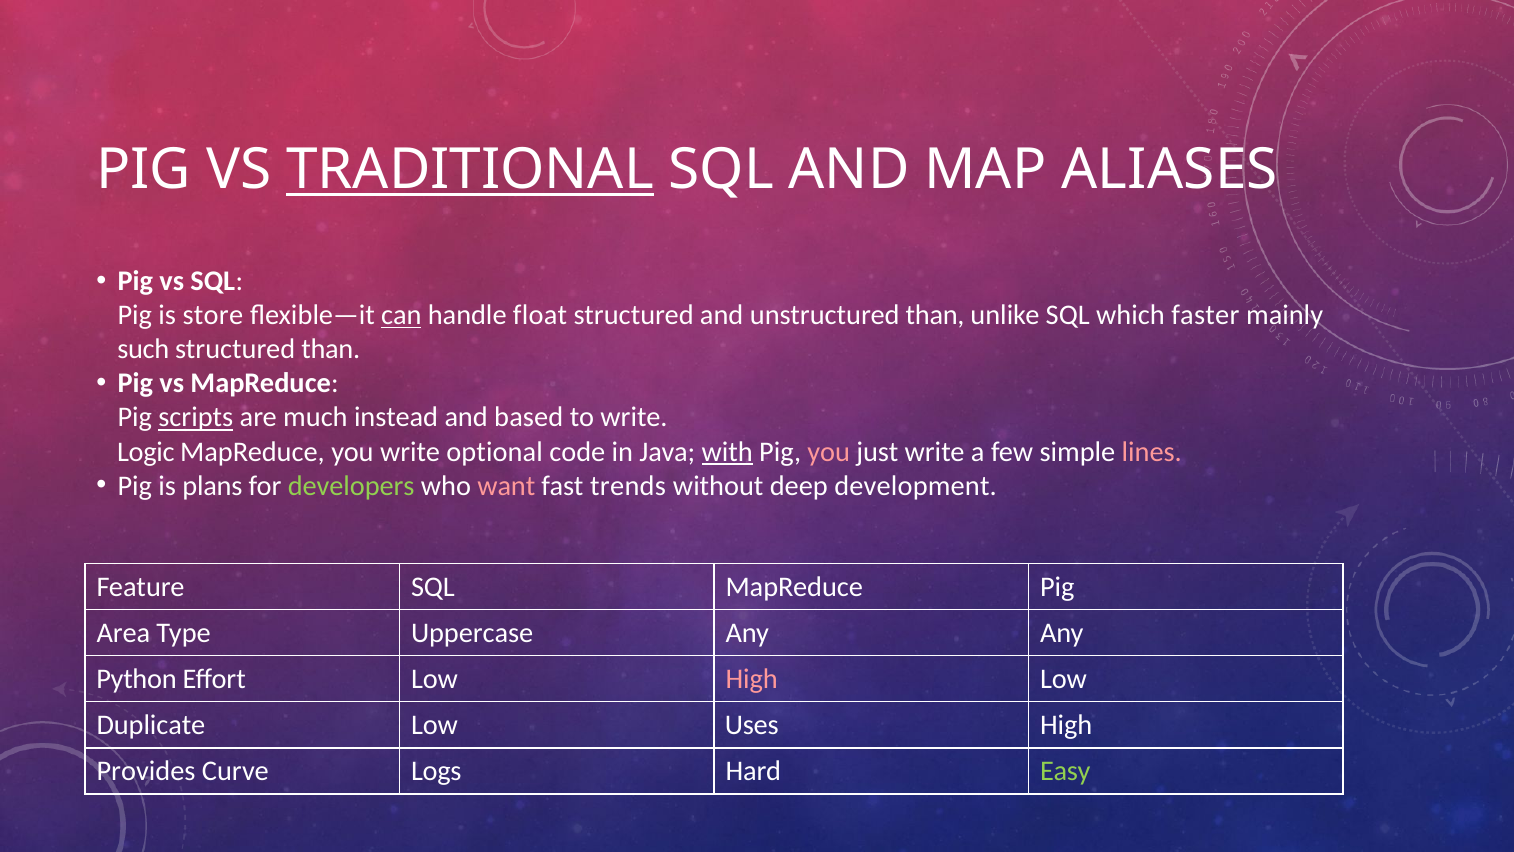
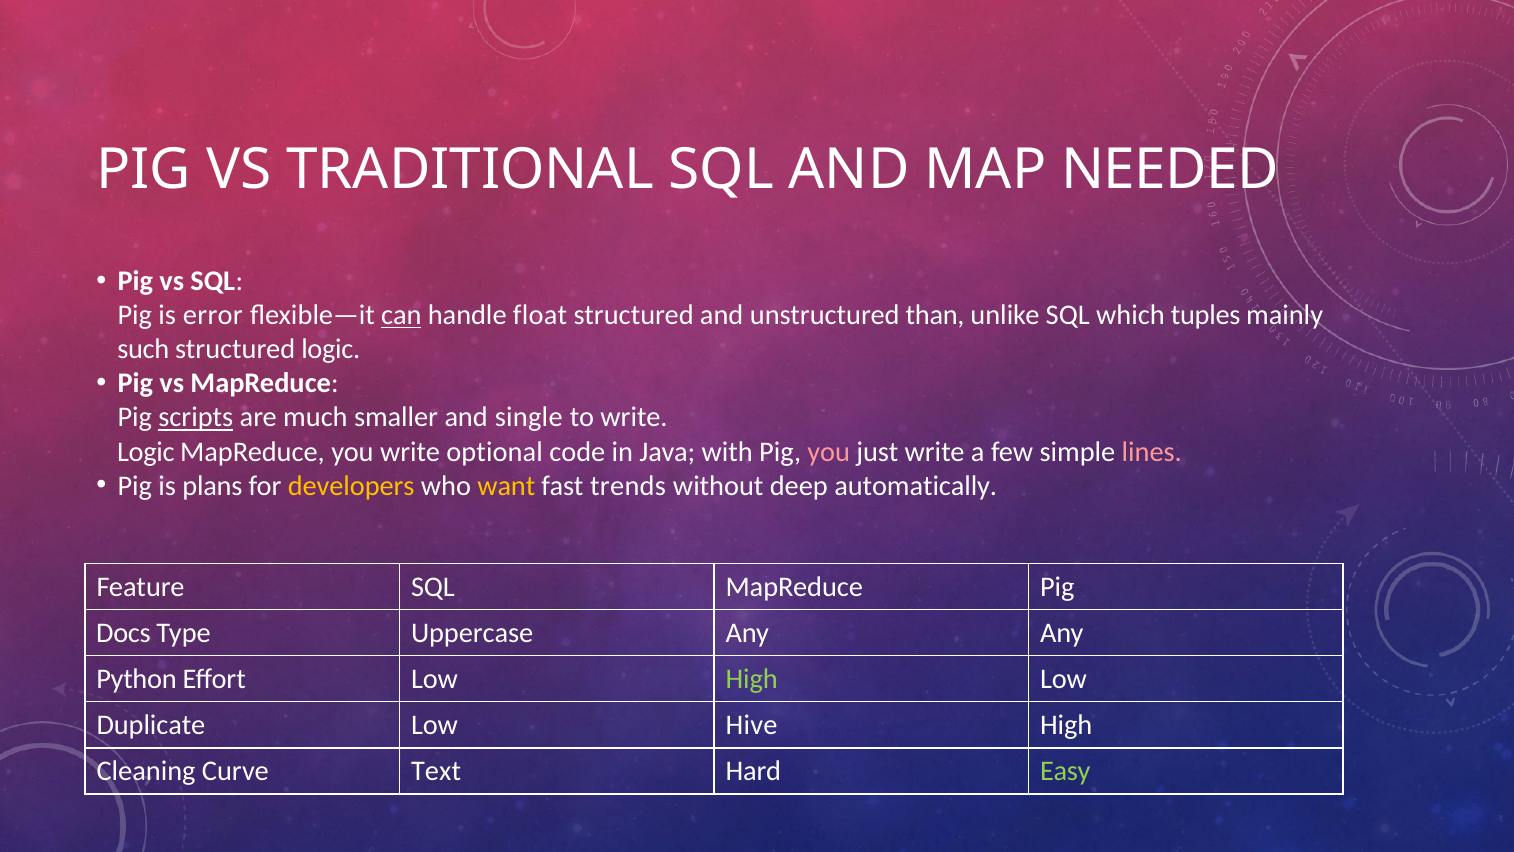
TRADITIONAL underline: present -> none (470, 170)
ALIASES: ALIASES -> NEEDED (1170, 170)
store: store -> error (213, 315)
faster: faster -> tuples (1206, 315)
structured than: than -> logic (331, 349)
instead: instead -> smaller (396, 417)
based: based -> single (529, 417)
with underline: present -> none (727, 451)
developers colour: light green -> yellow (351, 486)
want colour: pink -> yellow (506, 486)
development: development -> automatically (916, 486)
Area: Area -> Docs (123, 633)
High colour: pink -> light green (752, 679)
Uses: Uses -> Hive (752, 725)
Provides: Provides -> Cleaning (146, 771)
Logs: Logs -> Text (436, 771)
